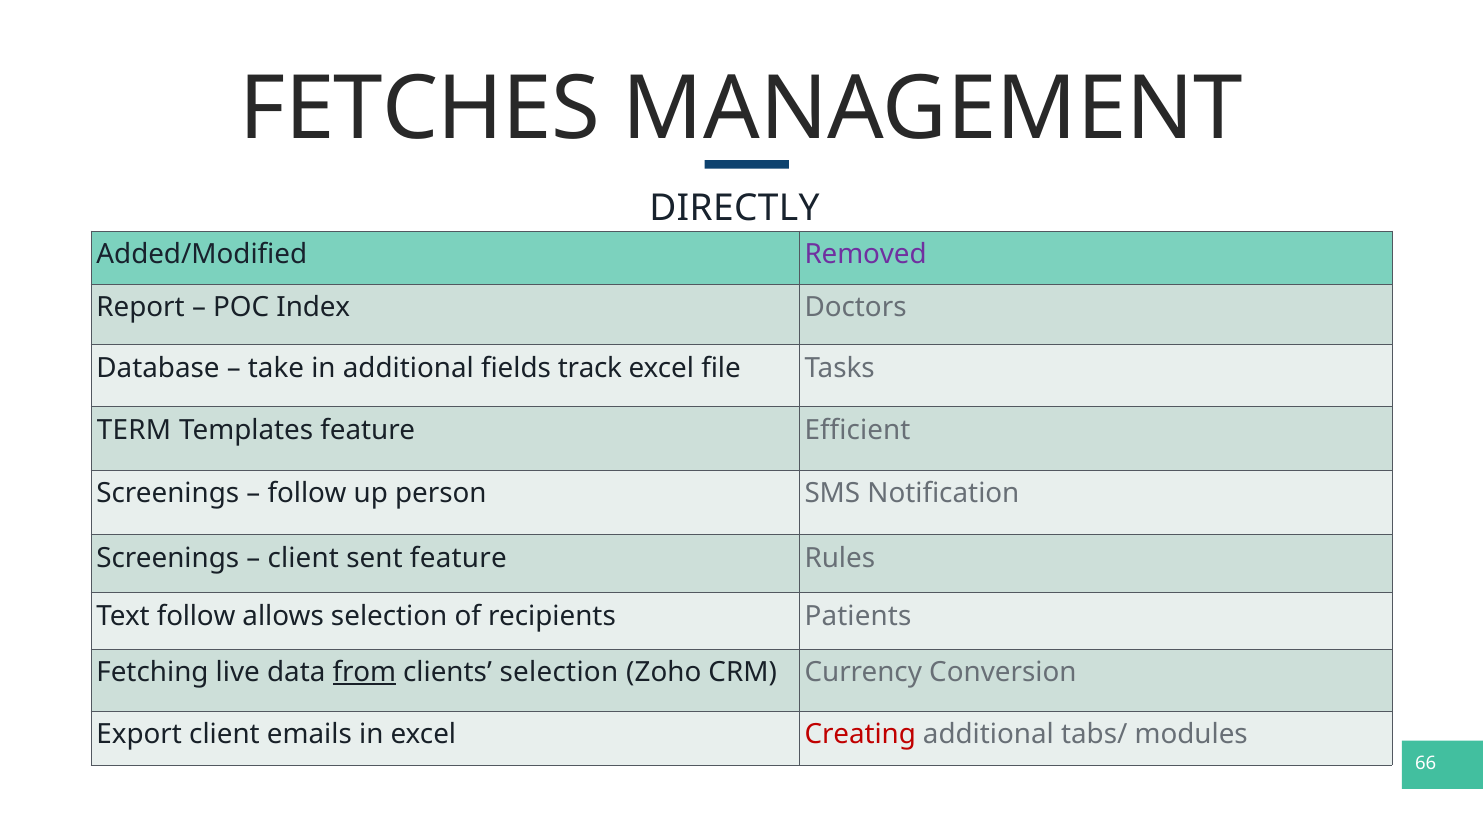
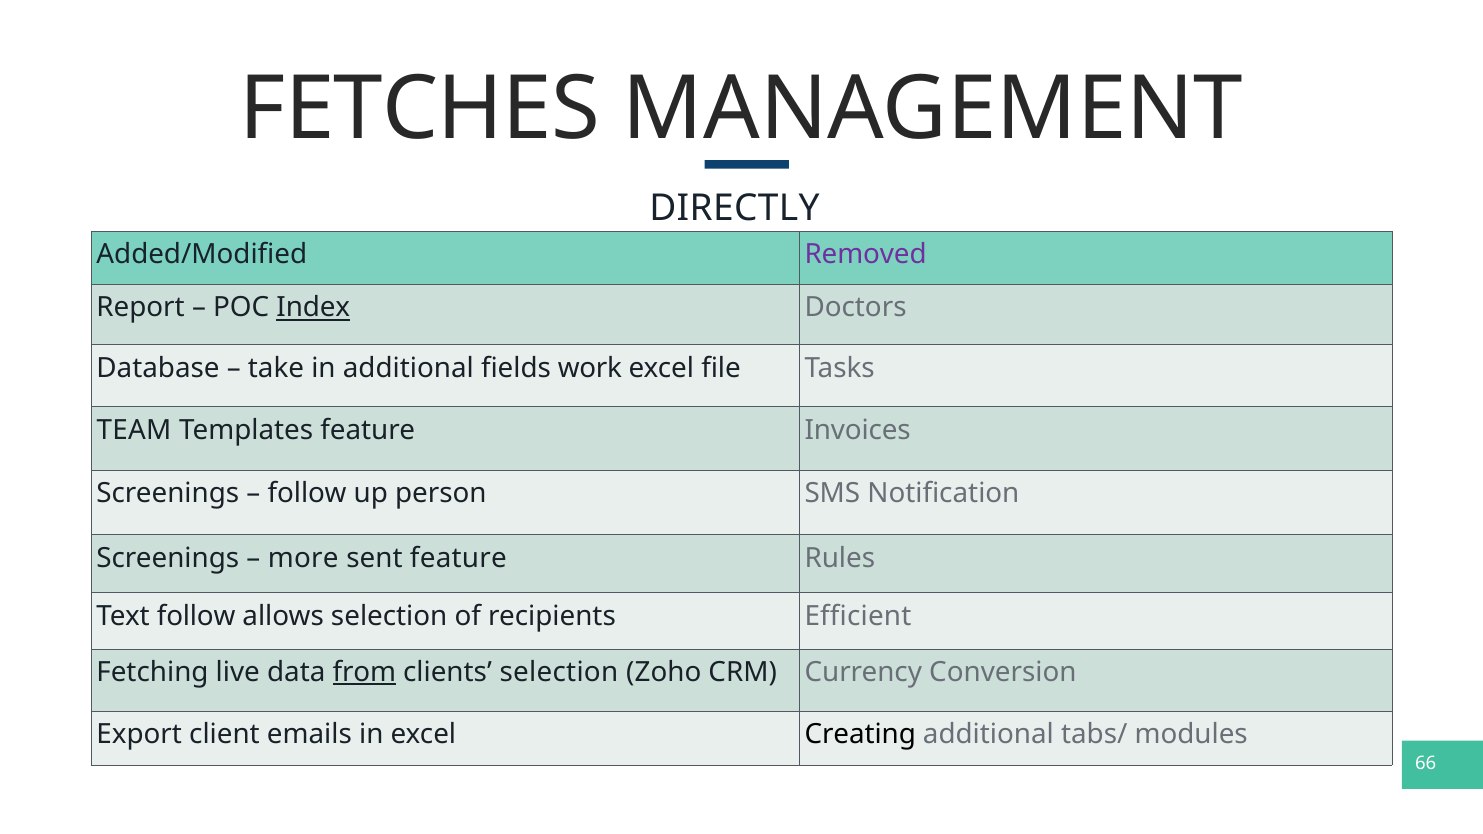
Index underline: none -> present (313, 308)
track: track -> work (590, 368)
TERM: TERM -> TEAM (134, 430)
Efficient: Efficient -> Invoices (858, 430)
client: client -> more (303, 558)
Patients: Patients -> Efficient (858, 616)
Creating colour: red -> black (860, 735)
